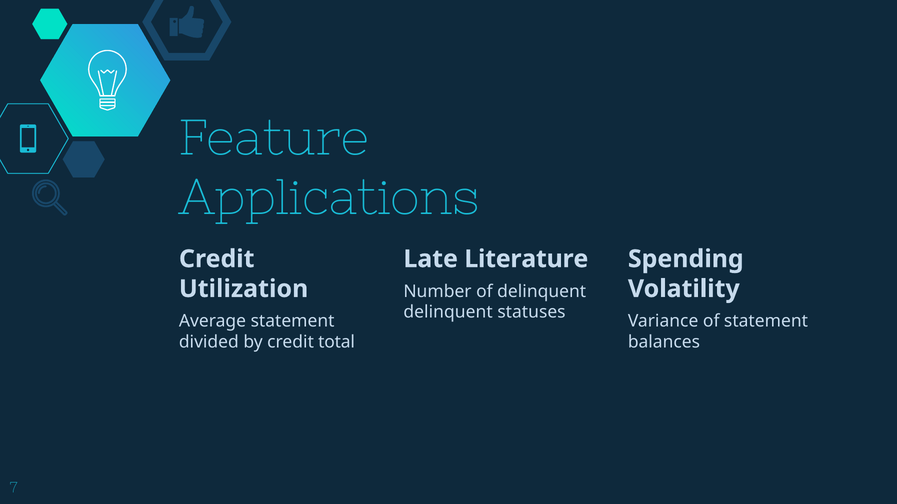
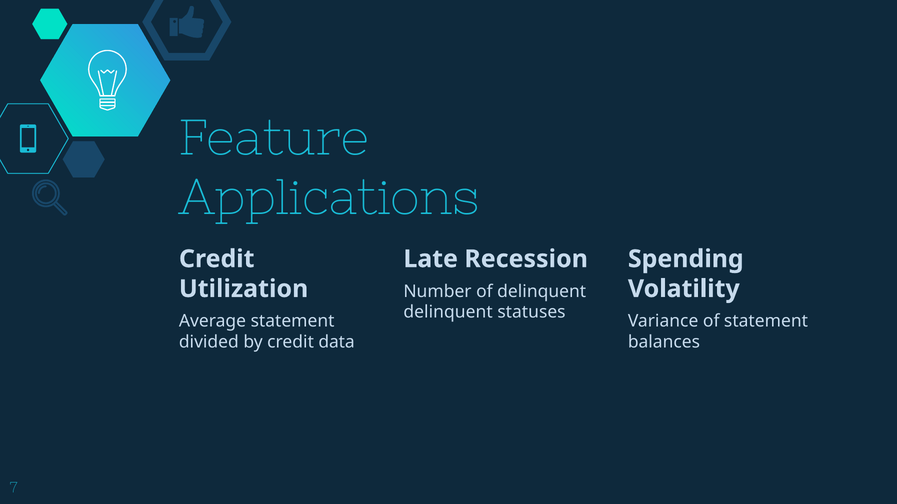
Literature: Literature -> Recession (526, 259)
total: total -> data (337, 342)
